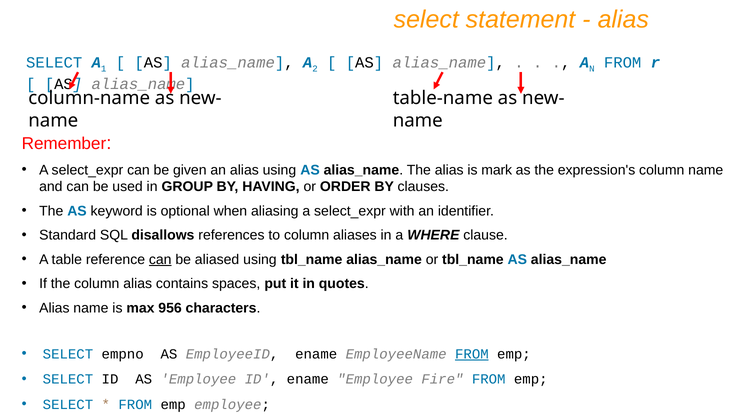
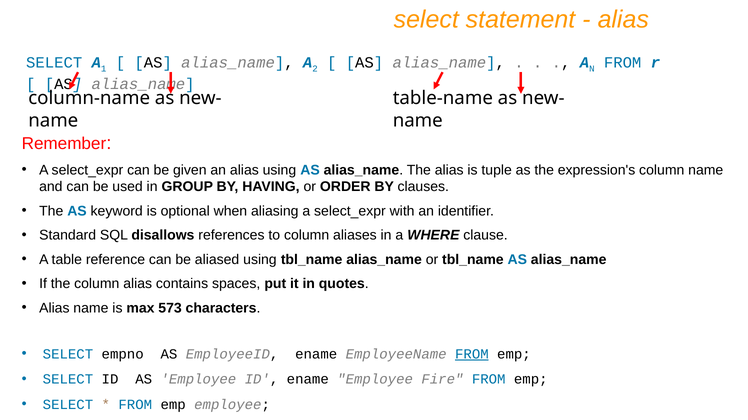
mark: mark -> tuple (497, 170)
can underline: present -> none (160, 260)
956: 956 -> 573 (170, 309)
